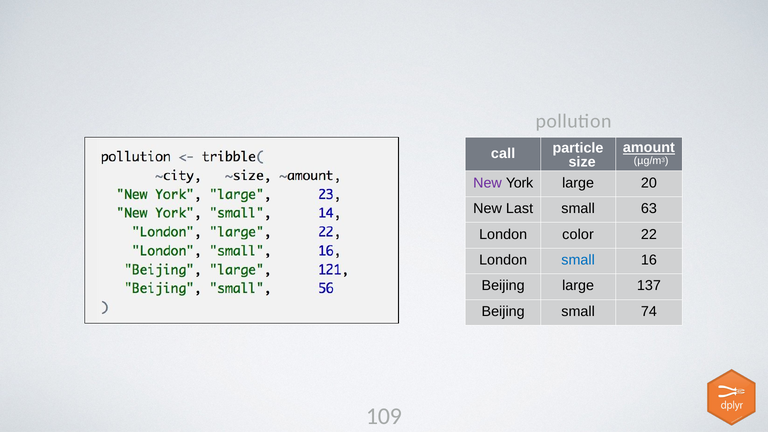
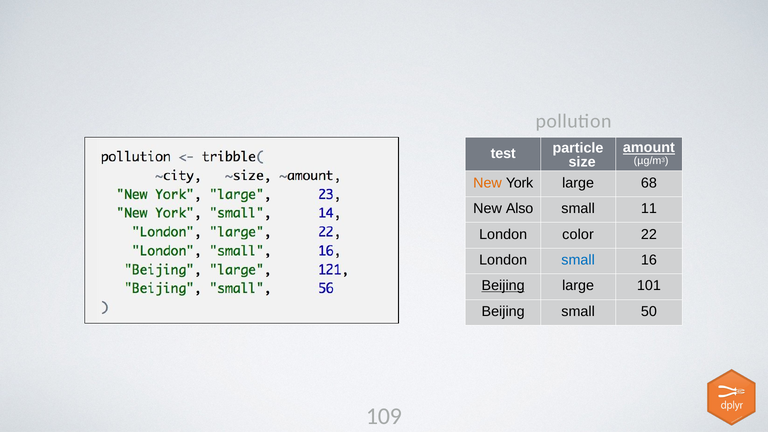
call: call -> test (503, 153)
New colour: purple -> orange (487, 183)
20: 20 -> 68 (649, 183)
Last: Last -> Also (520, 209)
63: 63 -> 11 (649, 209)
Beijing underline: none -> present (503, 286)
137: 137 -> 101 (649, 286)
74: 74 -> 50 (649, 312)
